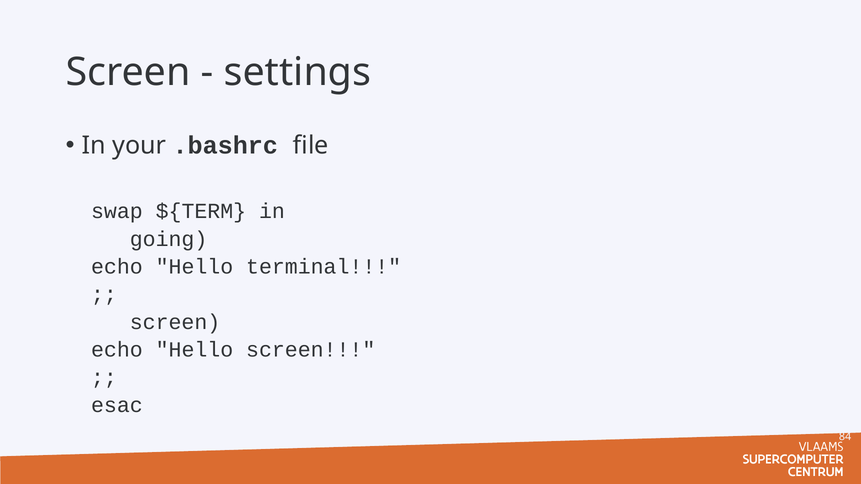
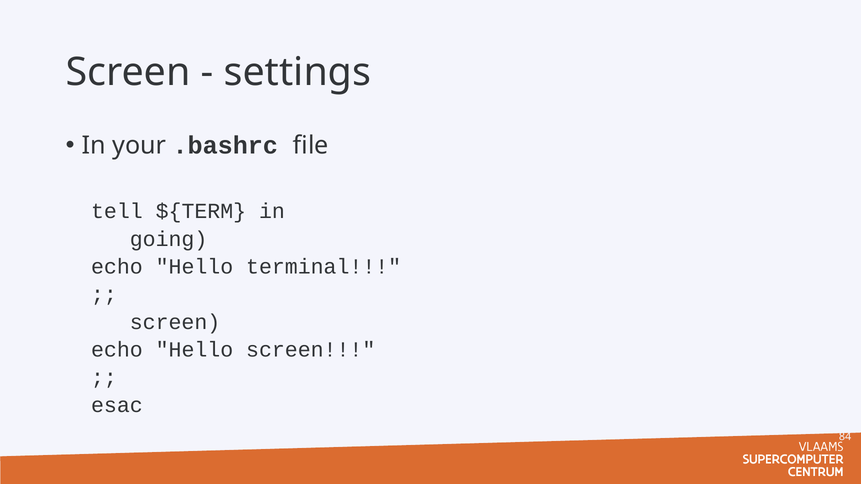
swap: swap -> tell (117, 211)
